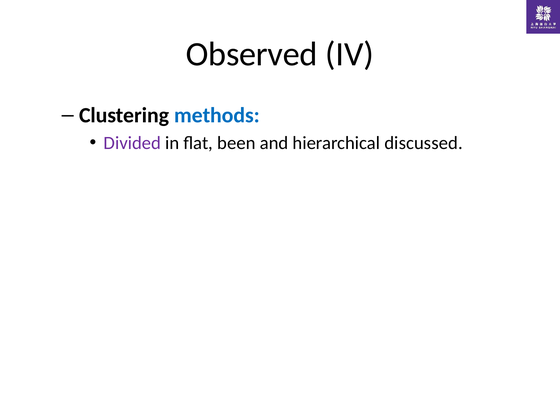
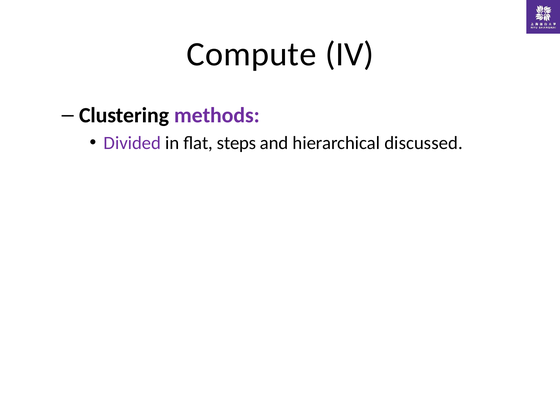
Observed: Observed -> Compute (251, 54)
methods colour: blue -> purple (217, 115)
been: been -> steps (236, 143)
